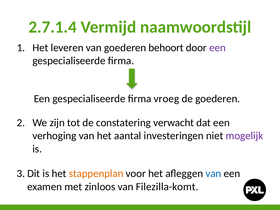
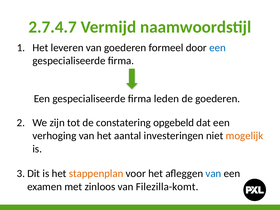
2.7.1.4: 2.7.1.4 -> 2.7.4.7 (53, 27)
behoort: behoort -> formeel (166, 48)
een colour: purple -> blue (217, 48)
vroeg: vroeg -> leden (166, 99)
verwacht: verwacht -> opgebeld (174, 123)
mogelijk colour: purple -> orange (244, 136)
